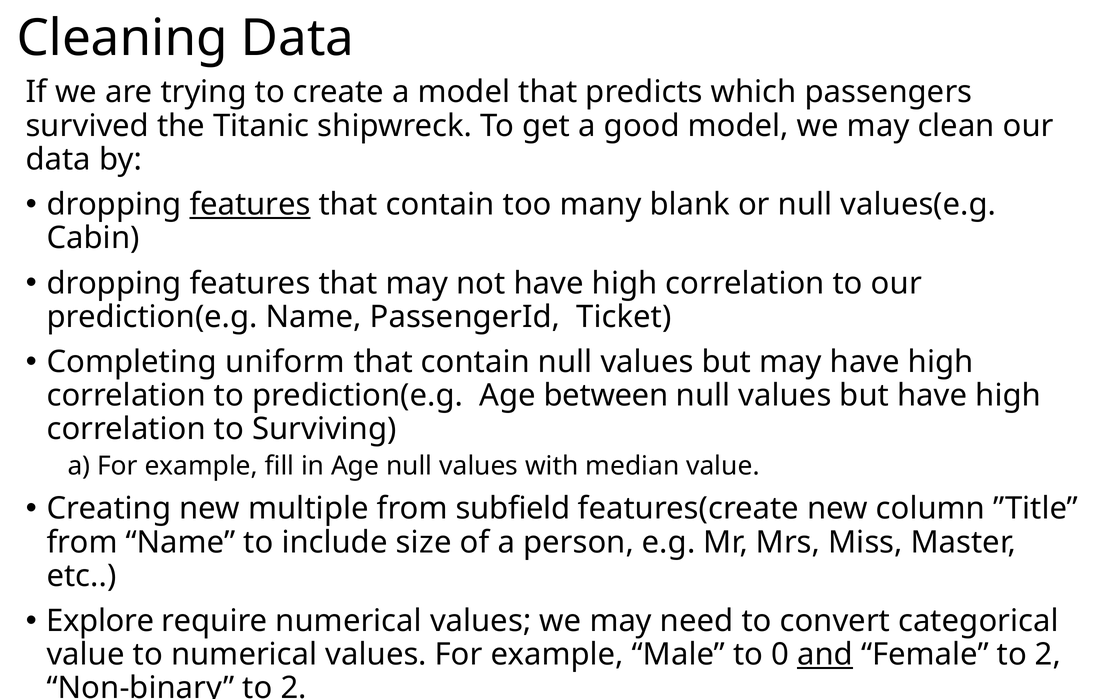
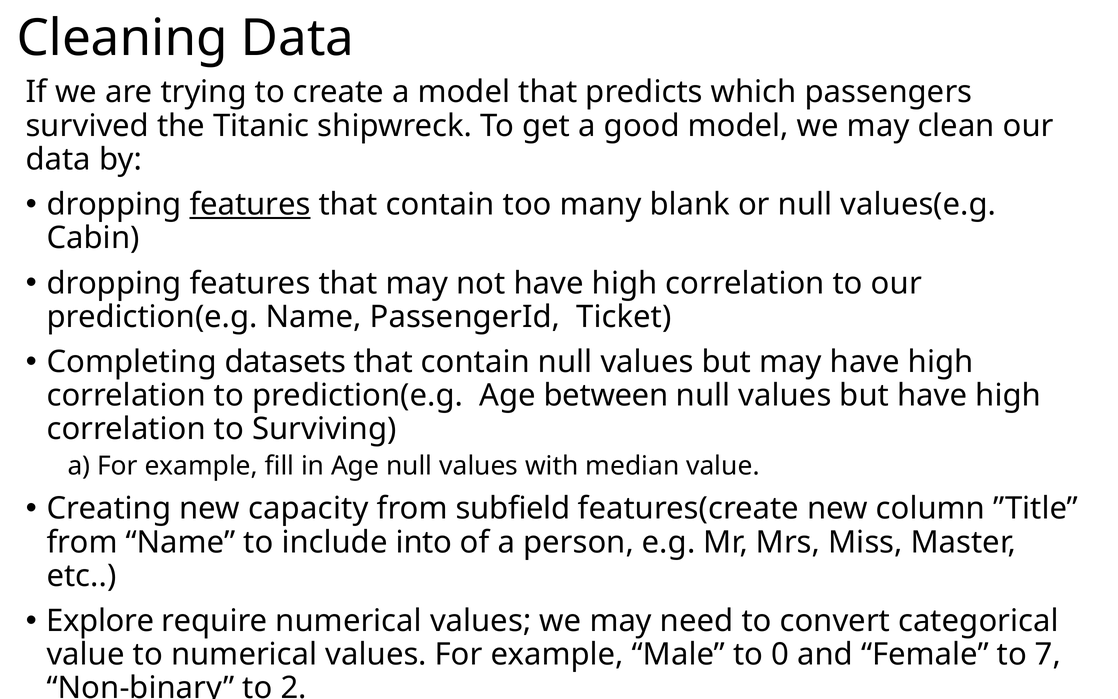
uniform: uniform -> datasets (285, 362)
multiple: multiple -> capacity (308, 509)
size: size -> into (424, 542)
and underline: present -> none (825, 654)
Female to 2: 2 -> 7 (1048, 654)
